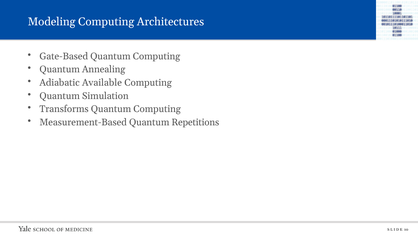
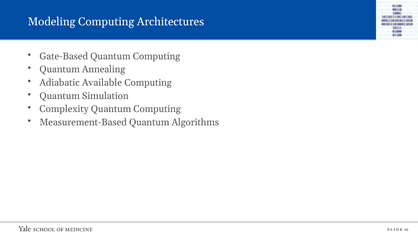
Transforms: Transforms -> Complexity (64, 109)
Repetitions: Repetitions -> Algorithms (195, 122)
